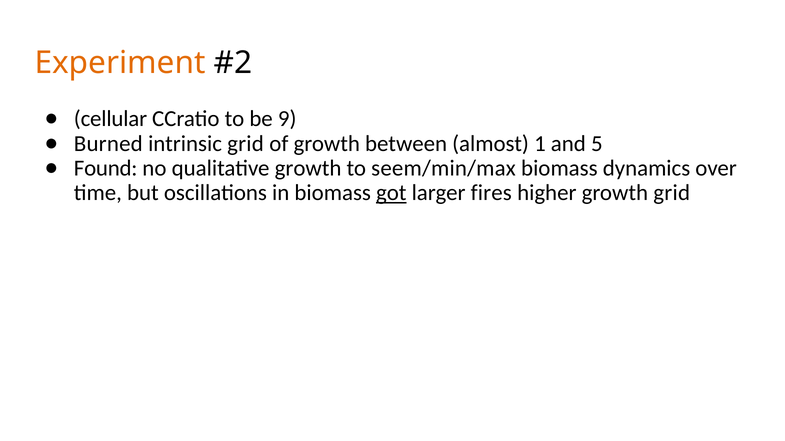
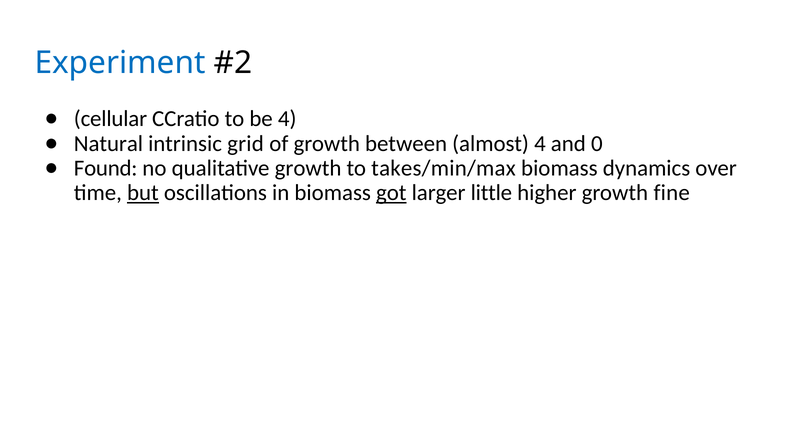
Experiment colour: orange -> blue (120, 63)
be 9: 9 -> 4 (287, 119)
Burned: Burned -> Natural (108, 144)
almost 1: 1 -> 4 (540, 144)
5: 5 -> 0 (597, 144)
seem/min/max: seem/min/max -> takes/min/max (443, 168)
but underline: none -> present (143, 193)
fires: fires -> little (491, 193)
growth grid: grid -> fine (672, 193)
